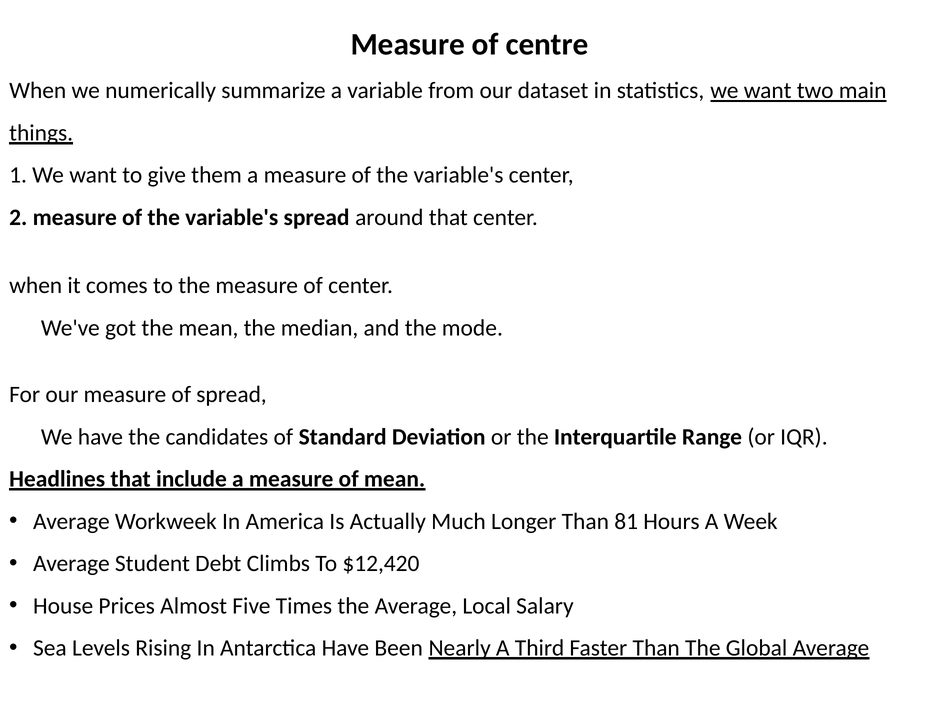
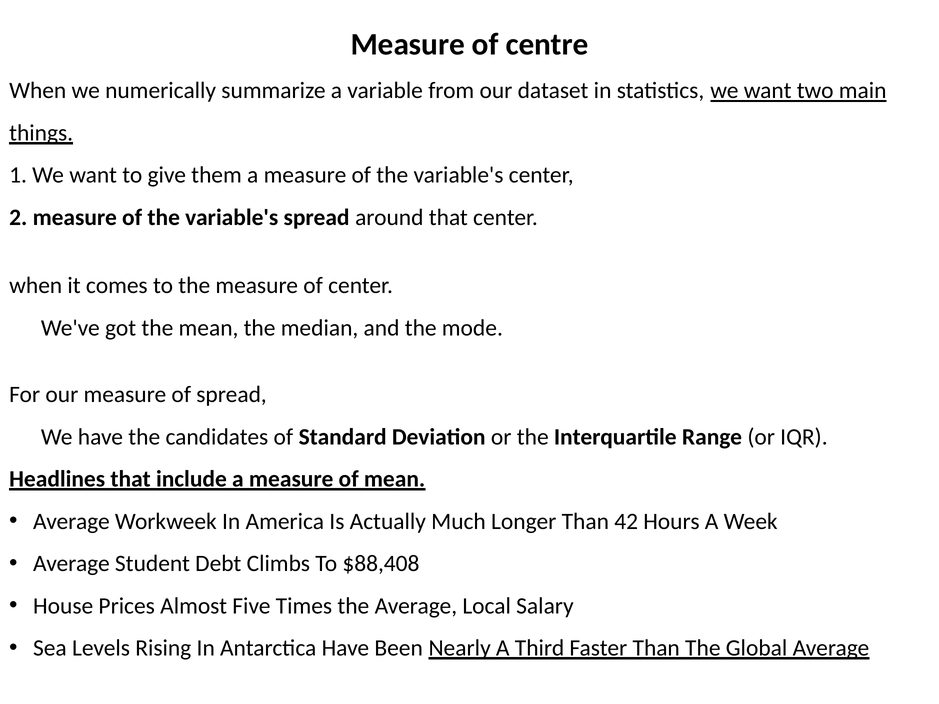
81: 81 -> 42 (626, 522)
$12,420: $12,420 -> $88,408 (381, 564)
